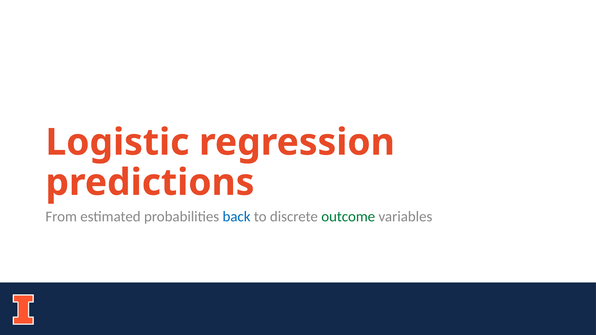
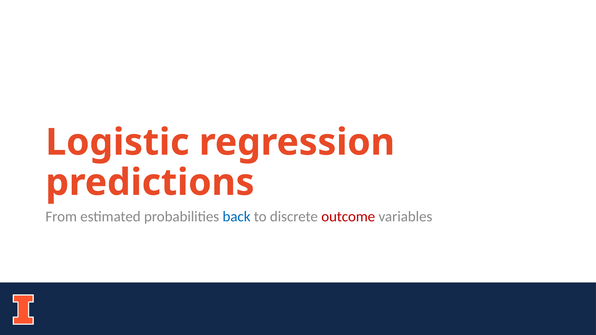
outcome colour: green -> red (348, 217)
